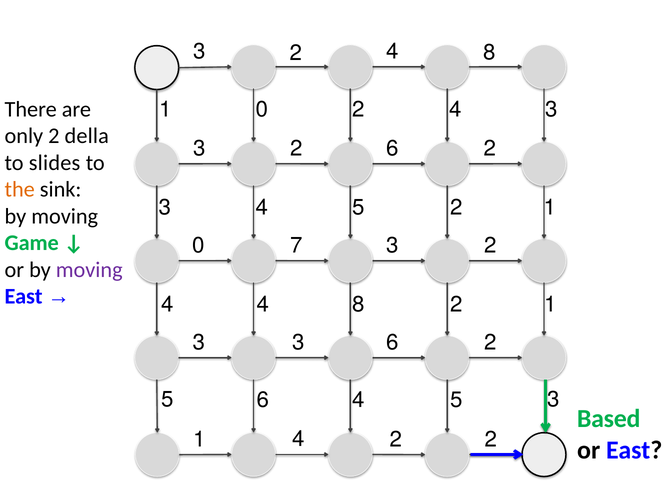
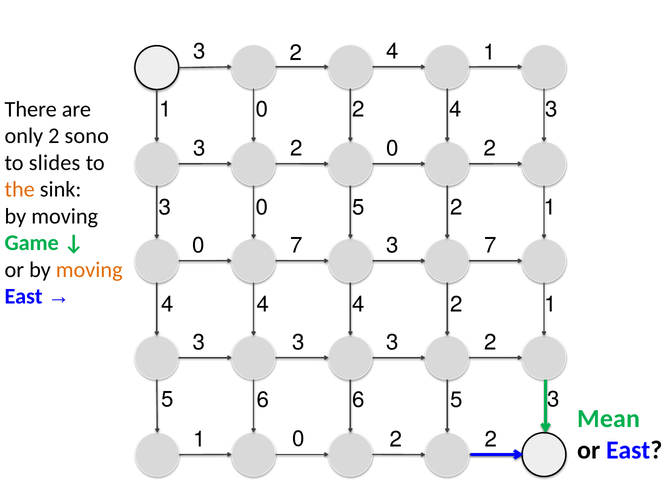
2 4 8: 8 -> 1 (489, 53)
della: della -> sono (87, 136)
3 2 6: 6 -> 0 (392, 148)
4: 4 -> 0 (262, 207)
7 3 2: 2 -> 7 (490, 245)
moving colour: purple -> orange (89, 269)
4 4 8: 8 -> 4 (359, 304)
3 3 6: 6 -> 3 (392, 342)
6 4: 4 -> 6 (359, 399)
Based: Based -> Mean (609, 418)
4: 4 -> 0 (299, 438)
